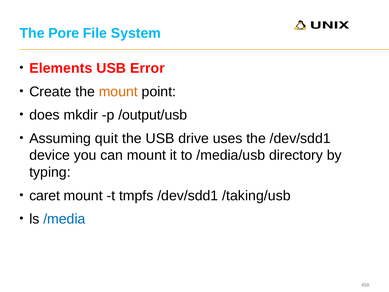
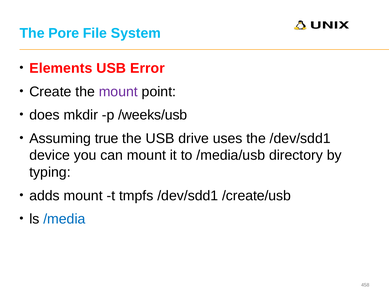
mount colour: orange -> purple (118, 92)
/output/usb: /output/usb -> /weeks/usb (153, 115)
quit: quit -> true (107, 138)
caret: caret -> adds (45, 195)
/taking/usb: /taking/usb -> /create/usb (257, 195)
